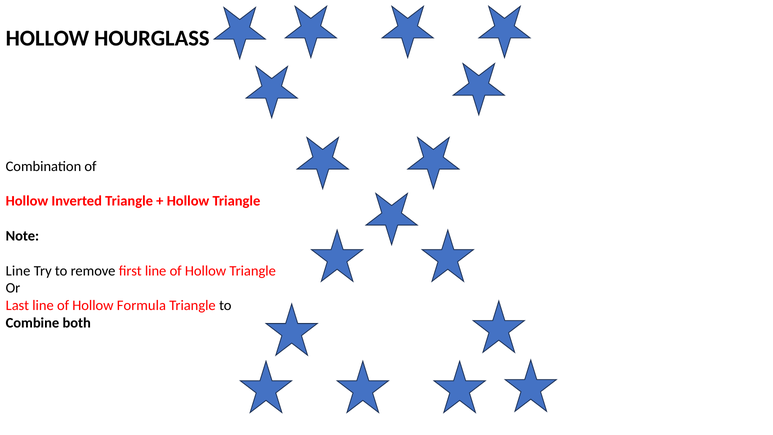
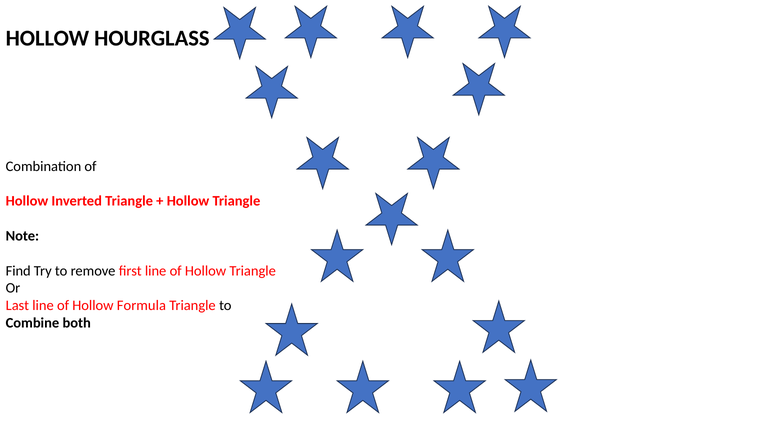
Line: Line -> Find (18, 271)
